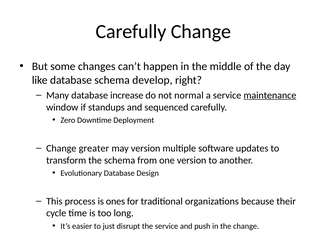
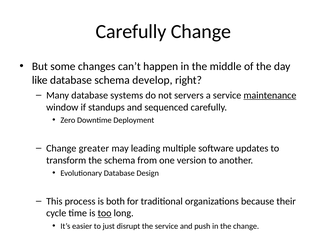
increase: increase -> systems (127, 95)
normal: normal -> servers (189, 95)
may version: version -> leading (146, 148)
ones: ones -> both (115, 201)
too underline: none -> present (105, 213)
